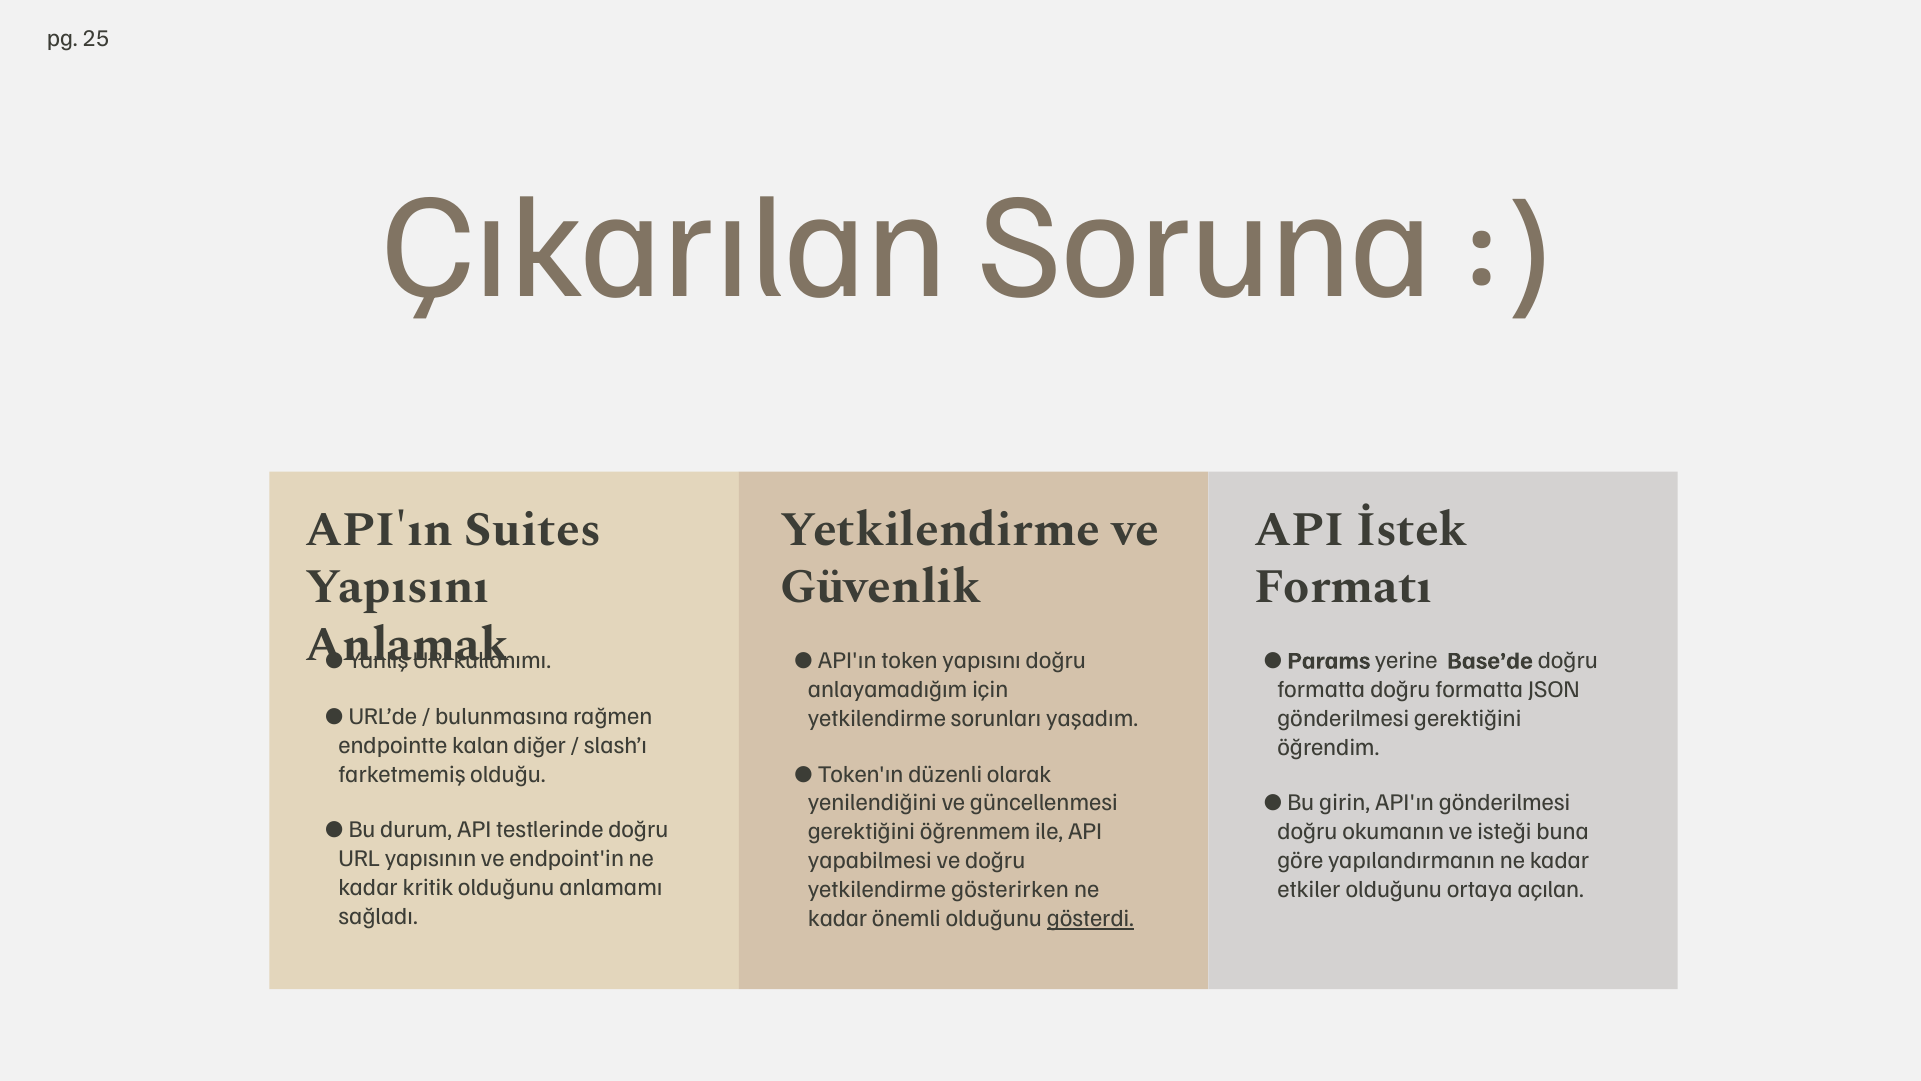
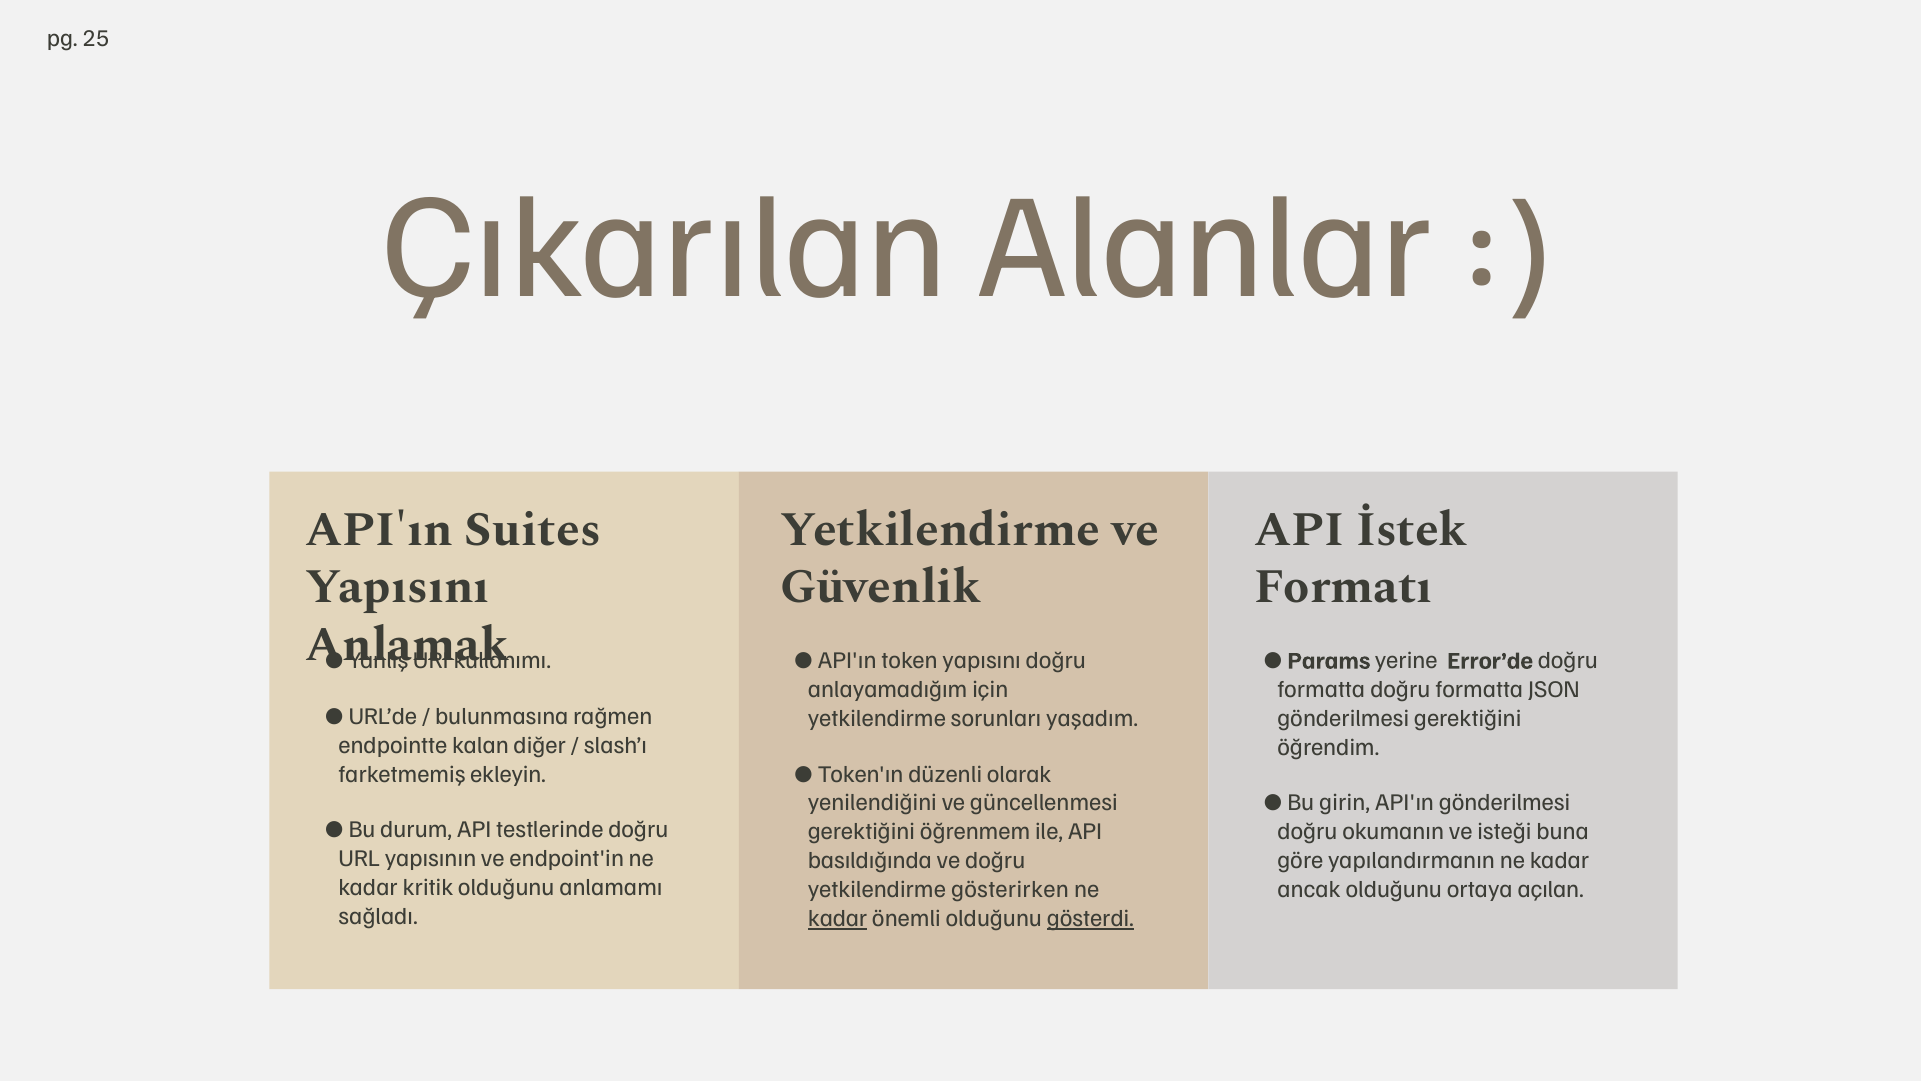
Soruna: Soruna -> Alanlar (1205, 247)
Base’de: Base’de -> Error’de (1490, 660)
olduğu: olduğu -> ekleyin (508, 774)
yapabilmesi: yapabilmesi -> basıldığında (870, 861)
etkiler: etkiler -> ancak (1309, 889)
kadar underline: none -> present (838, 918)
